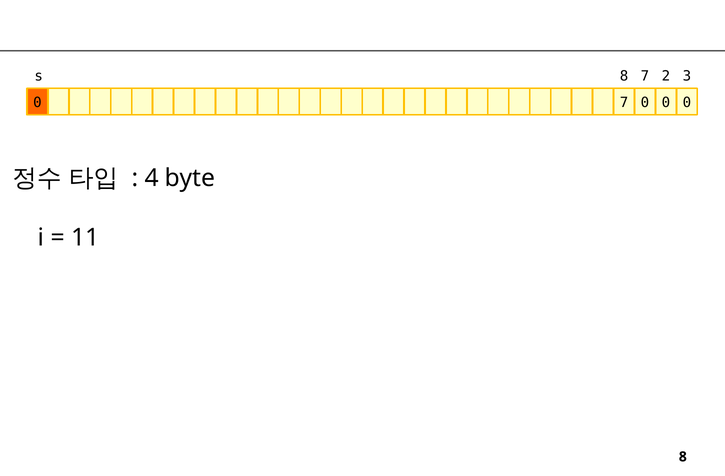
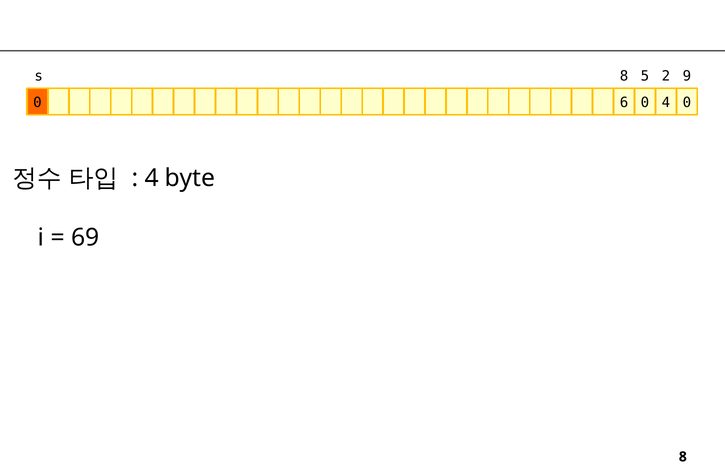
8 7: 7 -> 5 (645, 76)
3: 3 -> 9 (687, 76)
0 7: 7 -> 6 (624, 103)
0: 0 -> 4 (666, 103)
11: 11 -> 69 (85, 238)
